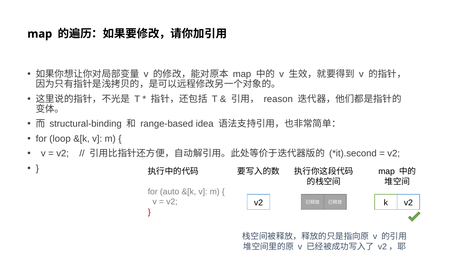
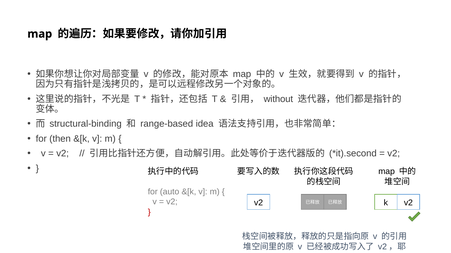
reason: reason -> without (278, 99)
loop: loop -> then (60, 139)
